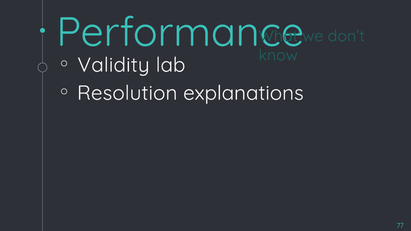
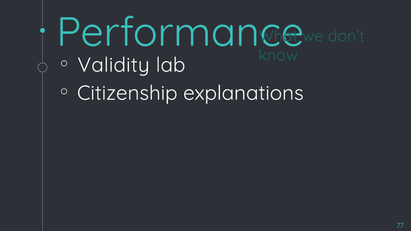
Resolution: Resolution -> Citizenship (127, 93)
